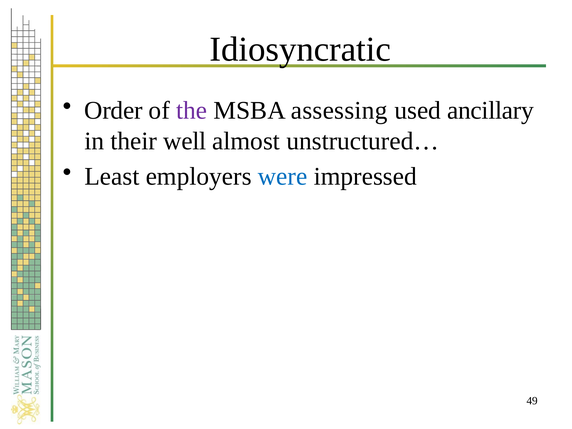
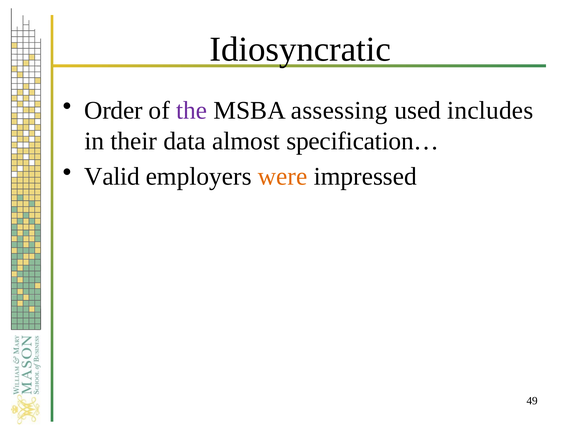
ancillary: ancillary -> includes (490, 110)
well: well -> data (185, 141)
unstructured…: unstructured… -> specification… (363, 141)
Least: Least -> Valid (112, 177)
were colour: blue -> orange (283, 177)
